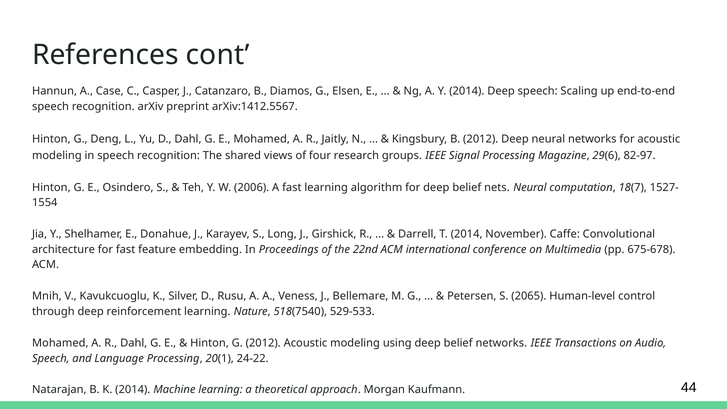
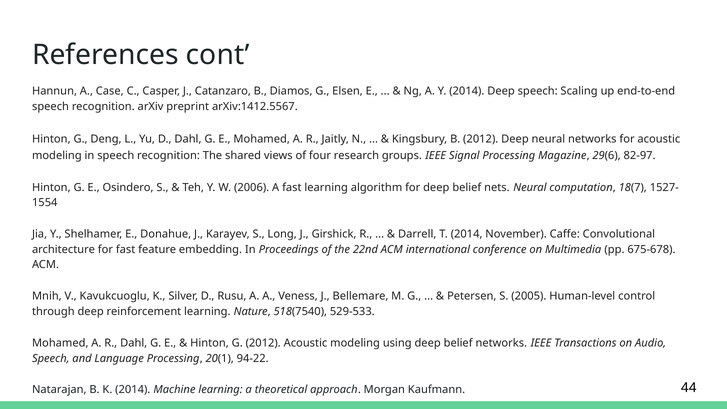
2065: 2065 -> 2005 (529, 296)
24-22: 24-22 -> 94-22 (253, 358)
